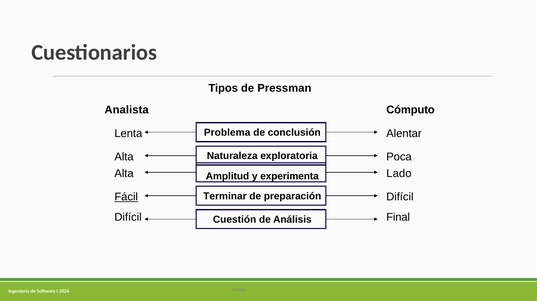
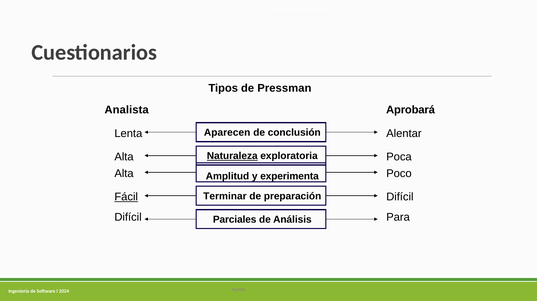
Cómputo: Cómputo -> Aprobará (410, 110)
Problema: Problema -> Aparecen (227, 133)
Naturaleza underline: none -> present (232, 156)
Lado: Lado -> Poco (399, 173)
Final: Final -> Para (398, 217)
Cuestión: Cuestión -> Parciales (235, 219)
